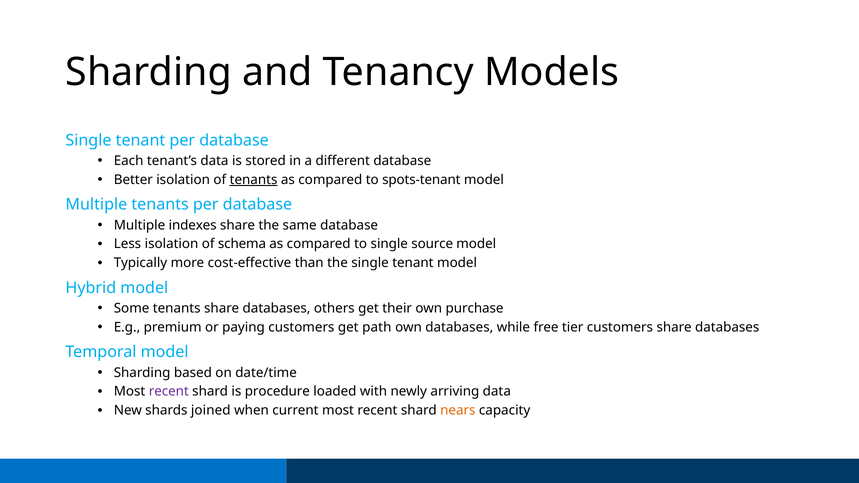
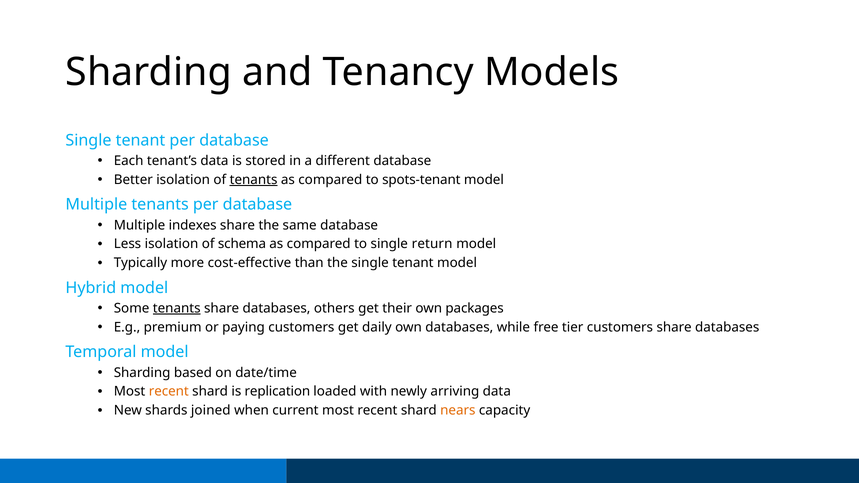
source: source -> return (432, 244)
tenants underline: none -> present (177, 308)
purchase: purchase -> packages (475, 308)
path: path -> daily (377, 327)
recent colour: purple -> orange (169, 392)
procedure: procedure -> replication (277, 392)
